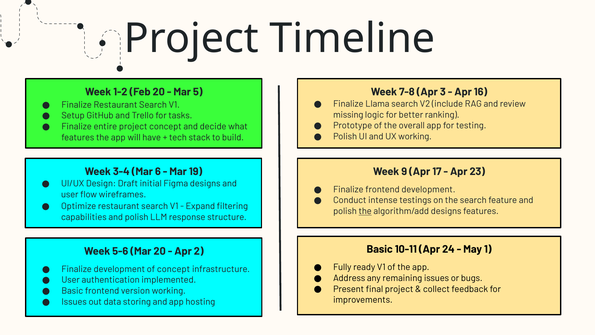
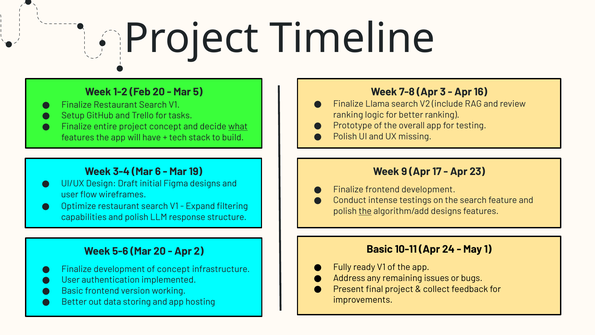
missing: missing -> ranking (348, 115)
what underline: none -> present (238, 126)
UX working: working -> missing (415, 136)
Issues: Issues -> Better (74, 302)
